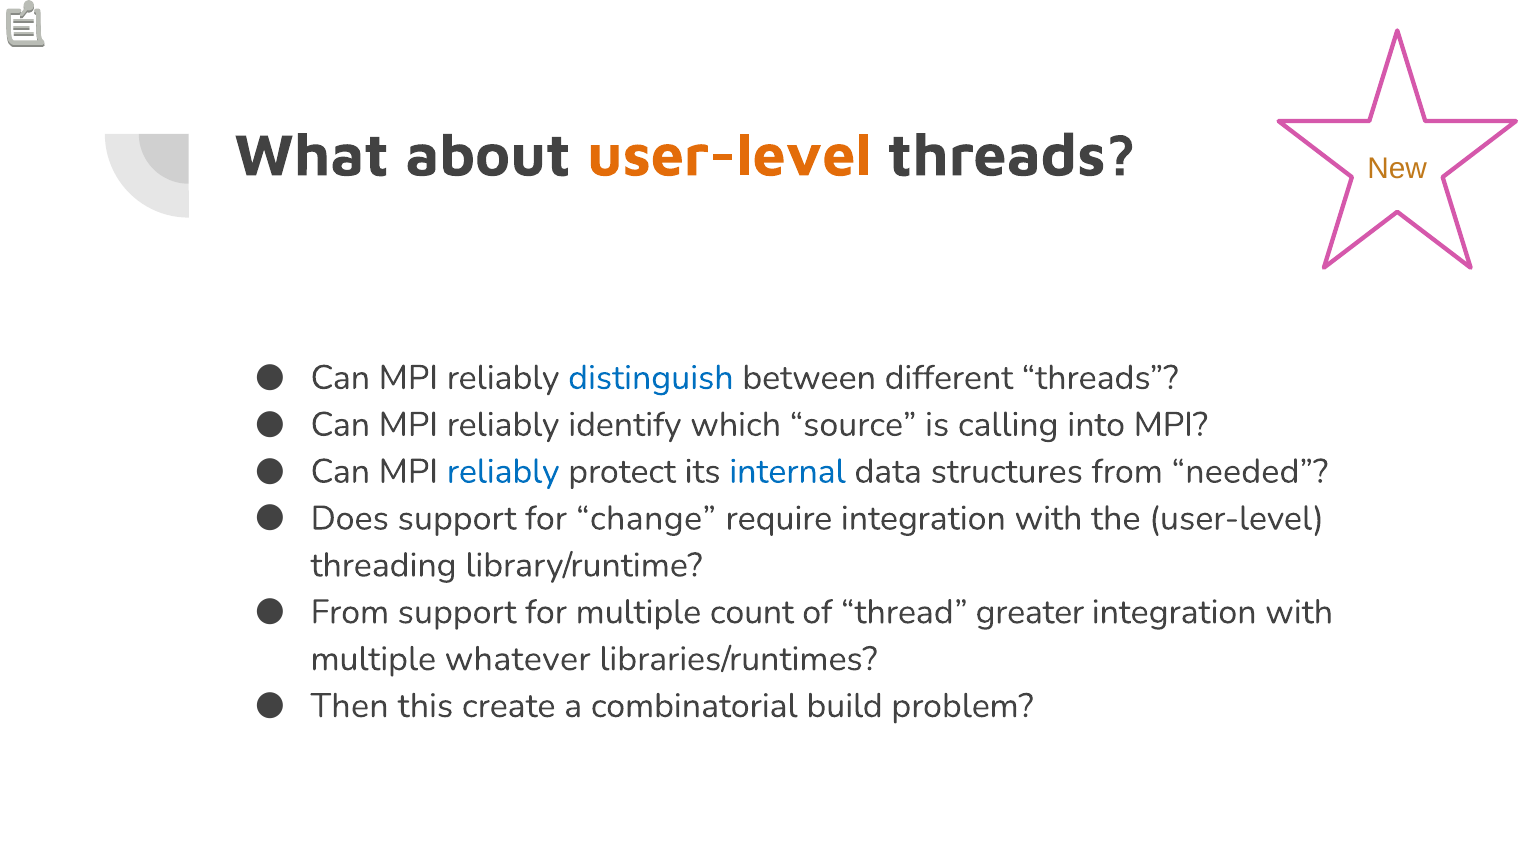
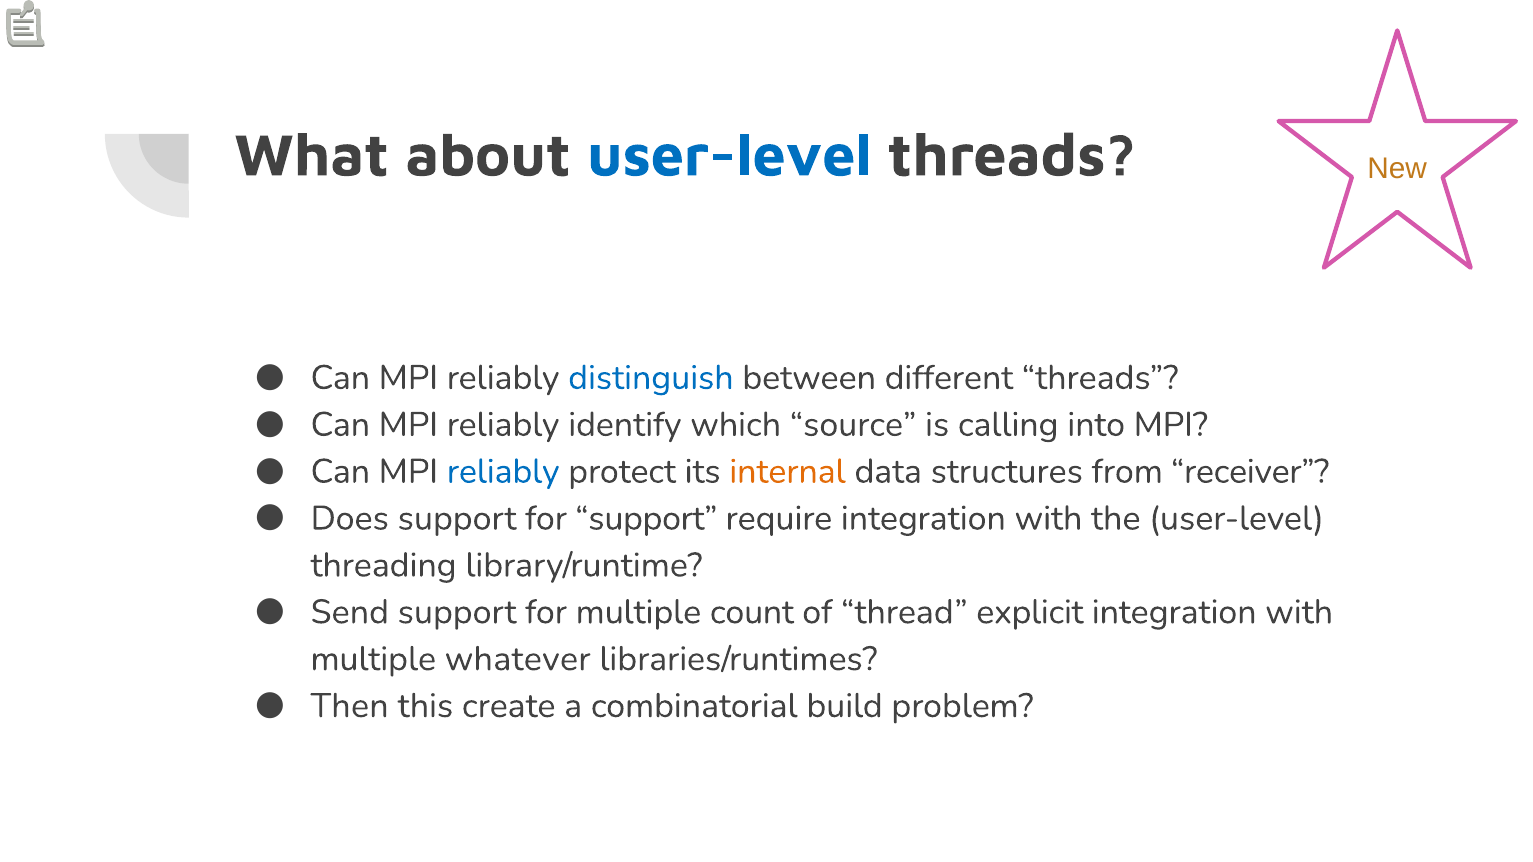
user-level colour: orange -> blue (729, 156)
internal colour: blue -> orange (788, 472)
needed: needed -> receiver (1250, 472)
for change: change -> support (646, 518)
From: From -> Send (350, 612)
greater: greater -> explicit (1030, 612)
